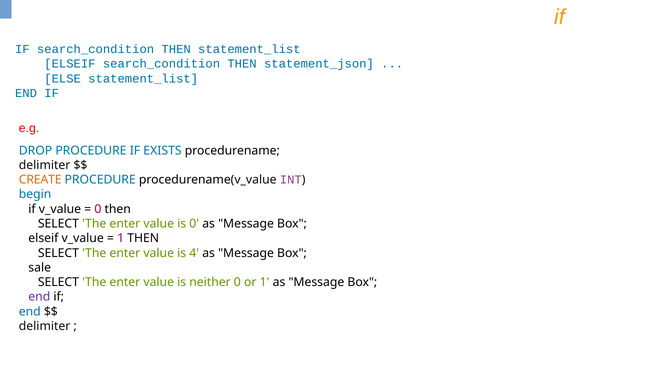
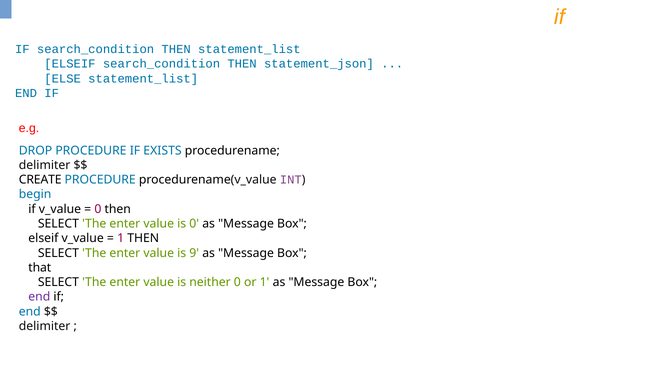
CREATE colour: orange -> black (40, 180)
4: 4 -> 9 (194, 253)
sale: sale -> that (40, 268)
